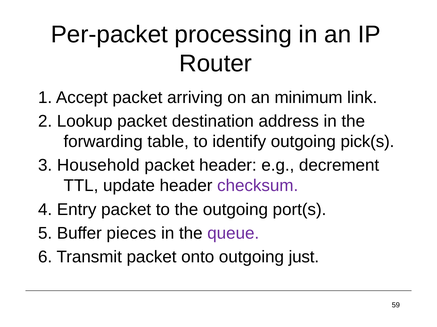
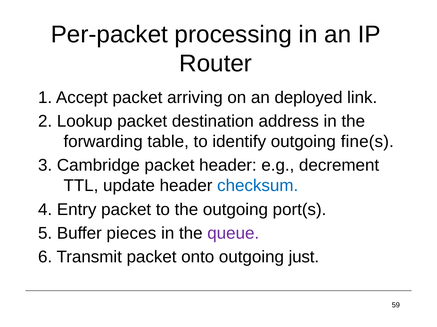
minimum: minimum -> deployed (309, 98)
pick(s: pick(s -> fine(s (367, 142)
Household: Household -> Cambridge (98, 166)
checksum colour: purple -> blue (258, 186)
